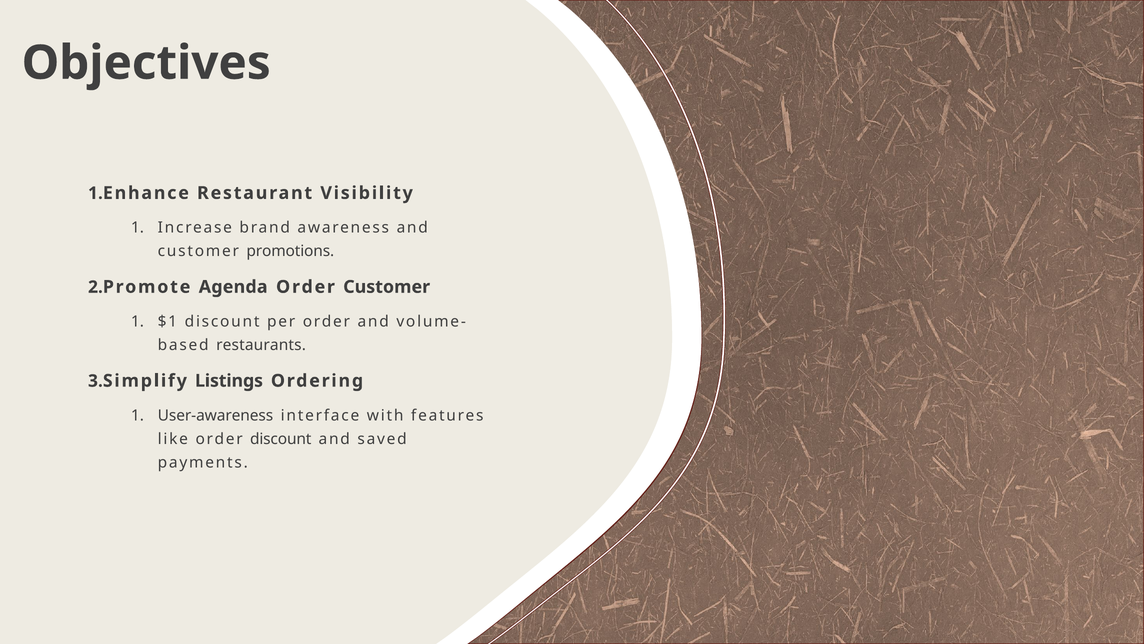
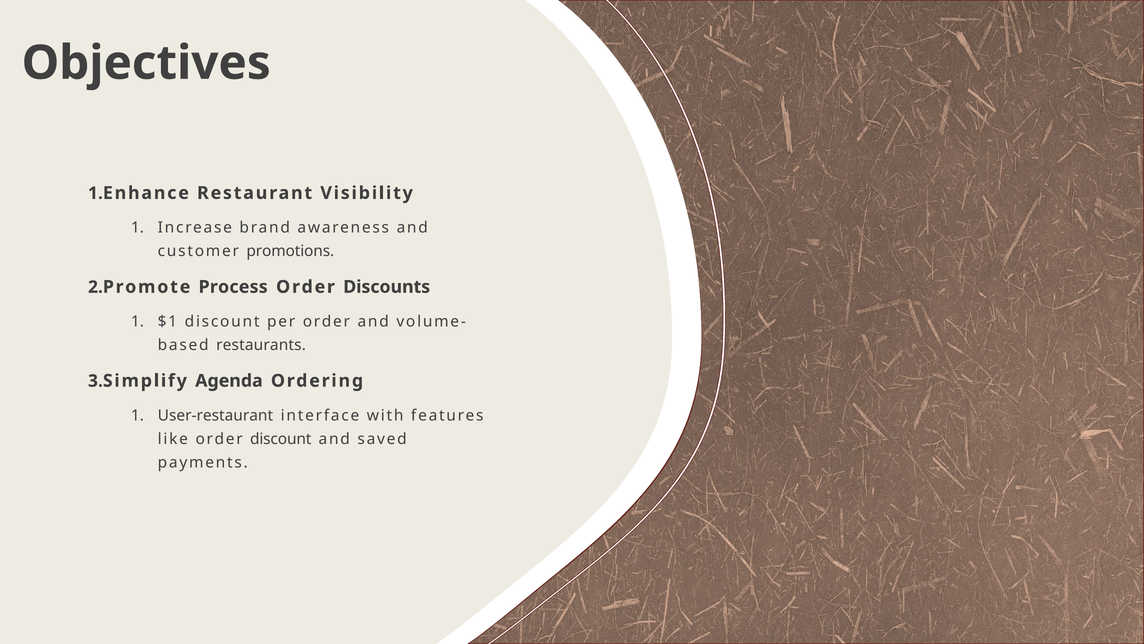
Agenda: Agenda -> Process (233, 287)
Order Customer: Customer -> Discounts (387, 287)
Listings: Listings -> Agenda (229, 381)
User-awareness: User-awareness -> User-restaurant (215, 415)
